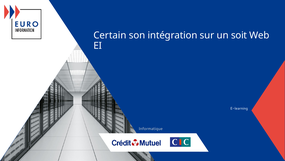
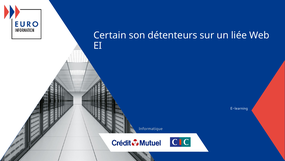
intégration: intégration -> détenteurs (173, 35)
soit: soit -> liée (239, 35)
